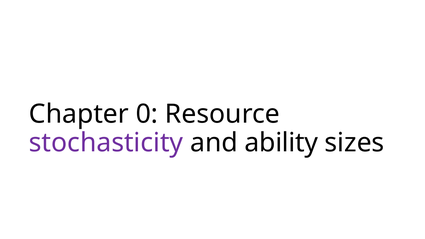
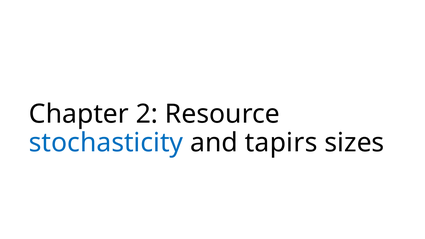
0: 0 -> 2 (147, 114)
stochasticity colour: purple -> blue (106, 143)
ability: ability -> tapirs (281, 143)
